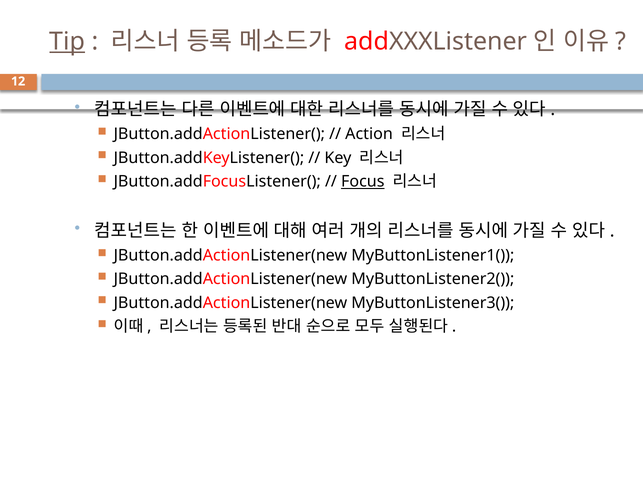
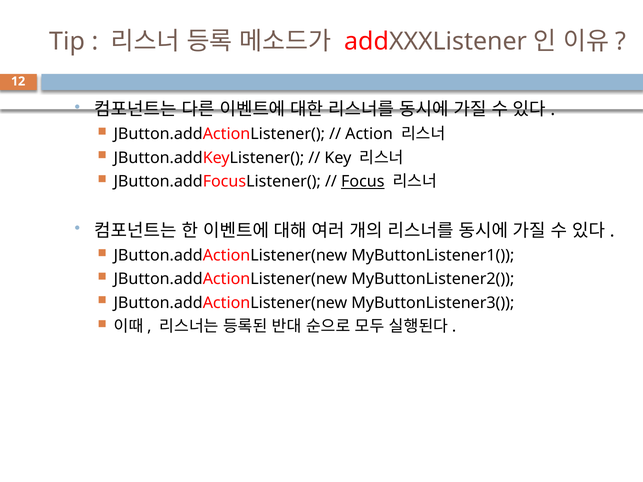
Tip underline: present -> none (67, 42)
